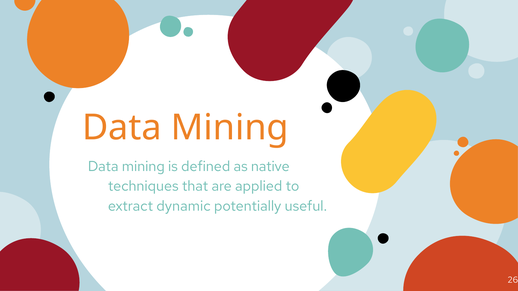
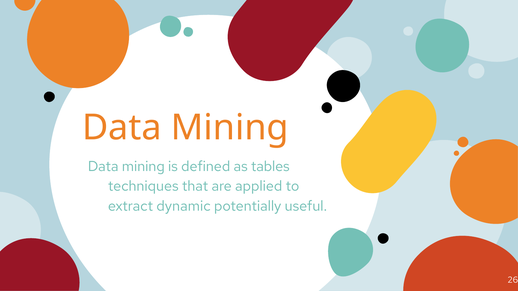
native: native -> tables (270, 167)
